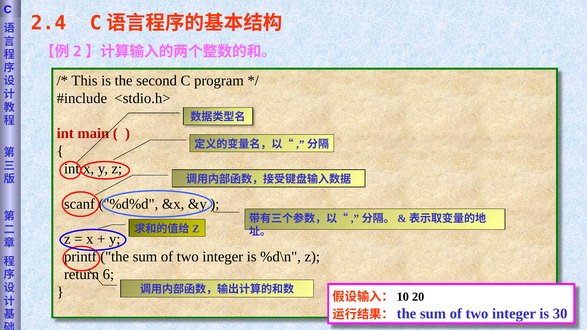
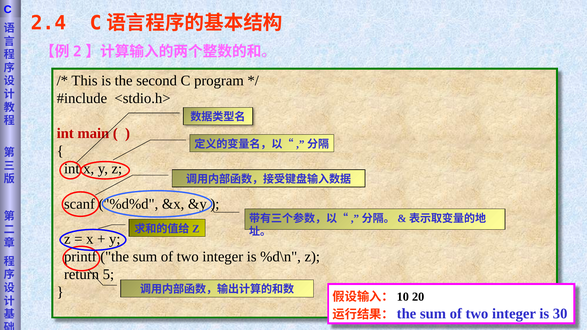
6: 6 -> 5 (108, 274)
